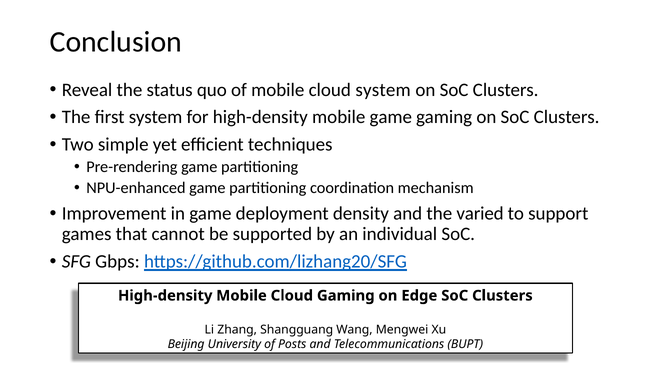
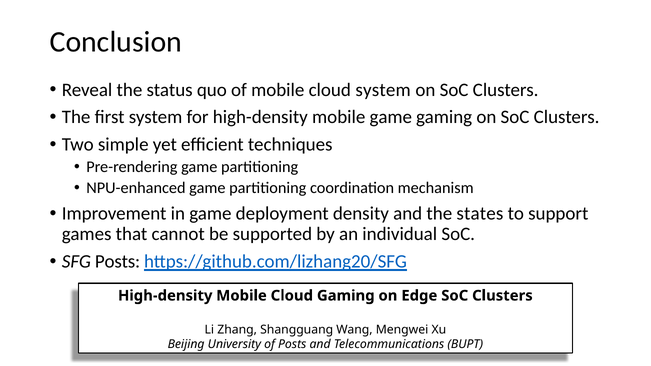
varied: varied -> states (480, 214)
SFG Gbps: Gbps -> Posts (118, 262)
